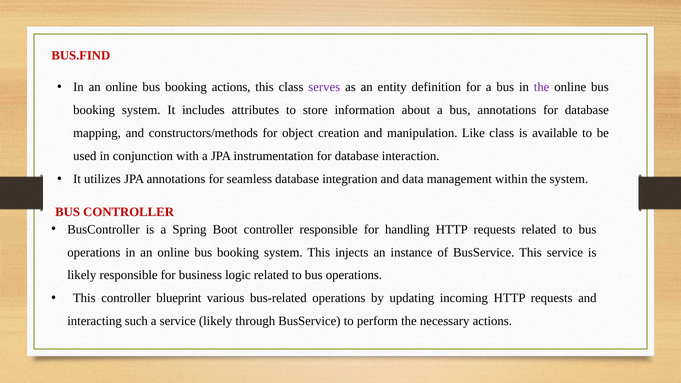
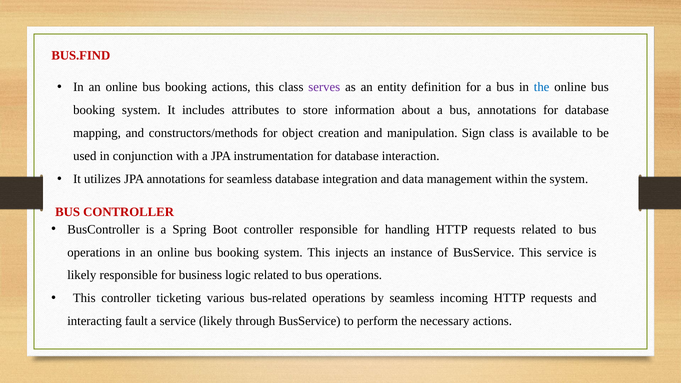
the colour: purple -> blue (542, 87)
Like: Like -> Sign (473, 133)
blueprint: blueprint -> ticketing (179, 298)
by updating: updating -> seamless (412, 298)
such: such -> fault (136, 321)
